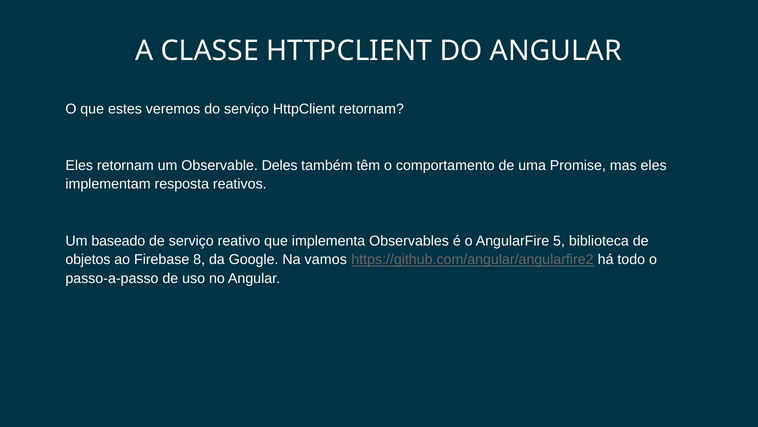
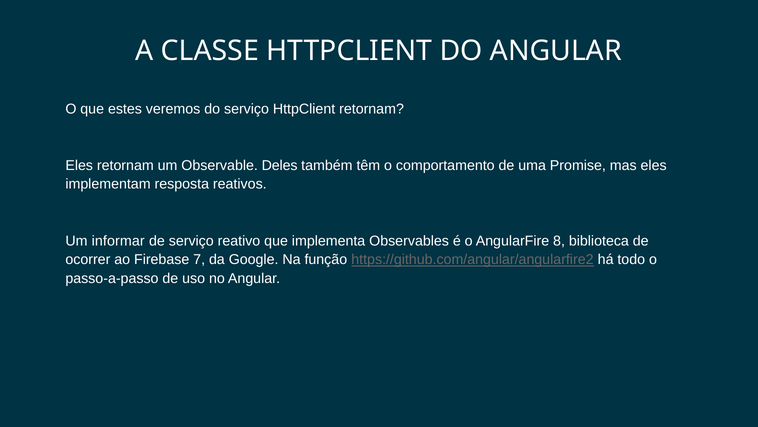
baseado: baseado -> informar (118, 240)
5: 5 -> 8 (559, 240)
objetos: objetos -> ocorrer (88, 259)
8: 8 -> 7 (199, 259)
vamos: vamos -> função (326, 259)
